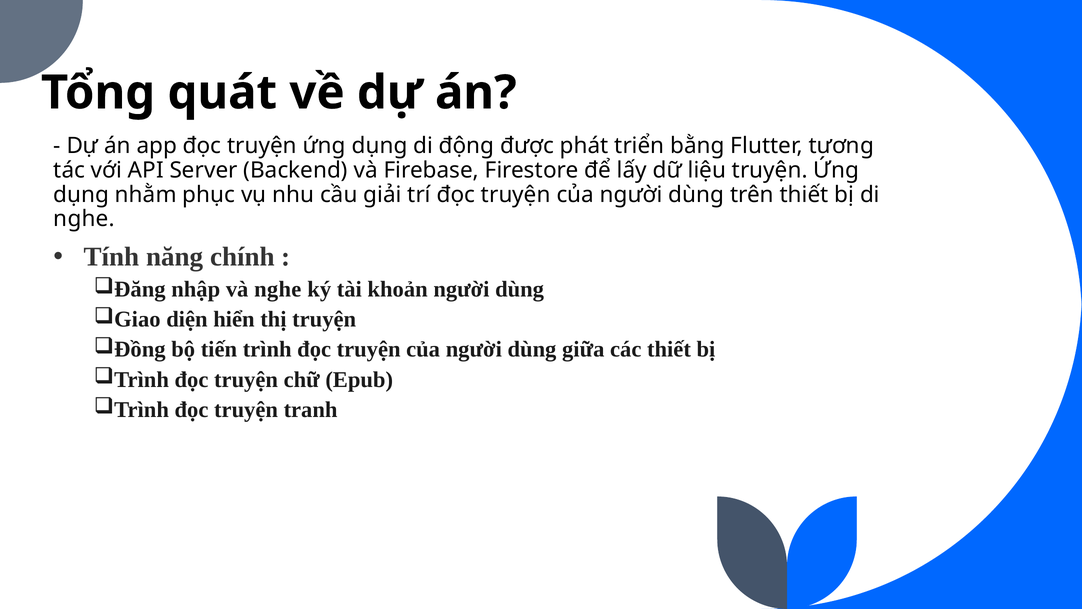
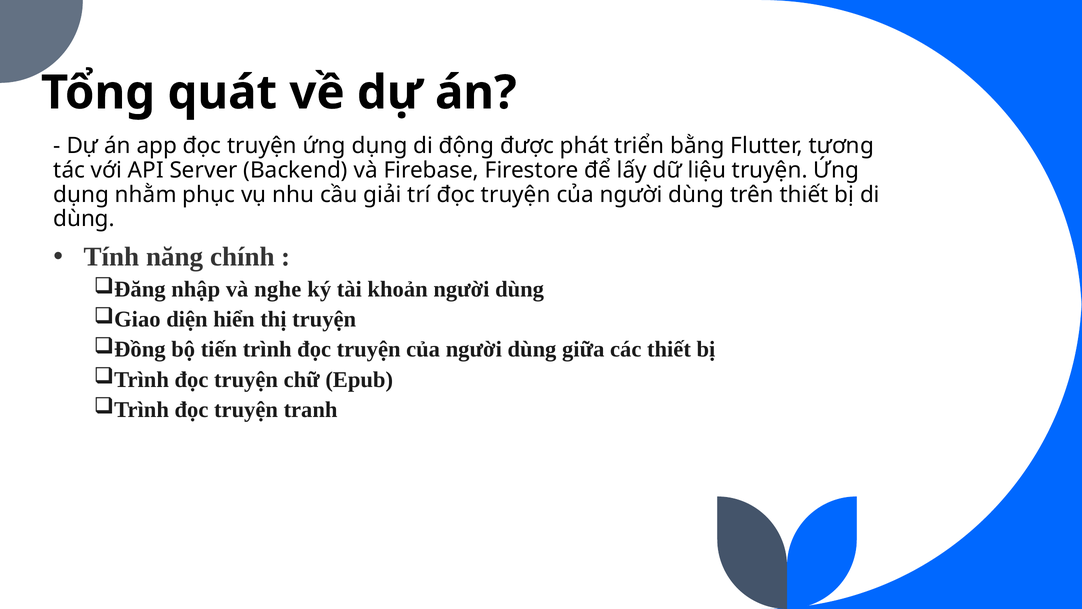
nghe: nghe -> dùng (84, 219)
